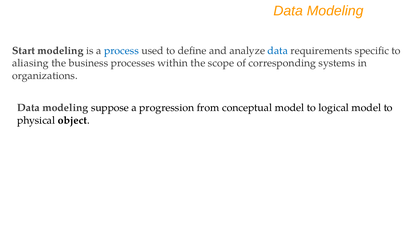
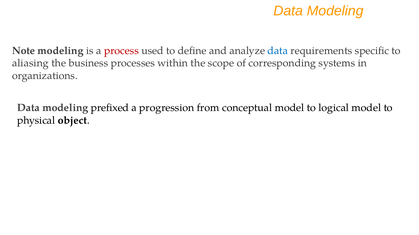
Start: Start -> Note (24, 51)
process colour: blue -> red (121, 51)
suppose: suppose -> prefixed (110, 108)
